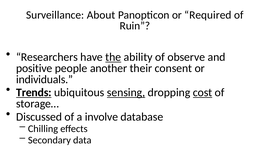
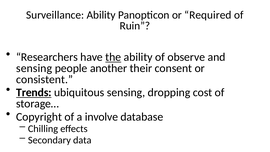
Surveillance About: About -> Ability (101, 15)
positive: positive -> sensing (34, 68)
individuals: individuals -> consistent (45, 79)
sensing underline: present -> none (126, 92)
cost underline: present -> none (203, 92)
Discussed: Discussed -> Copyright (39, 117)
